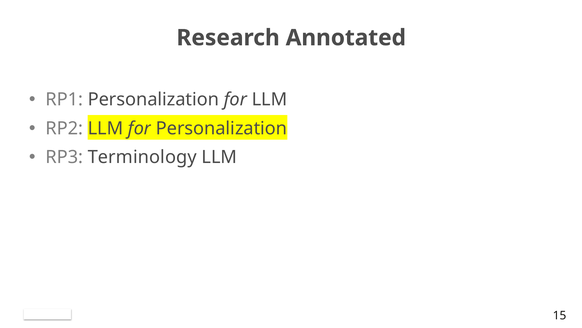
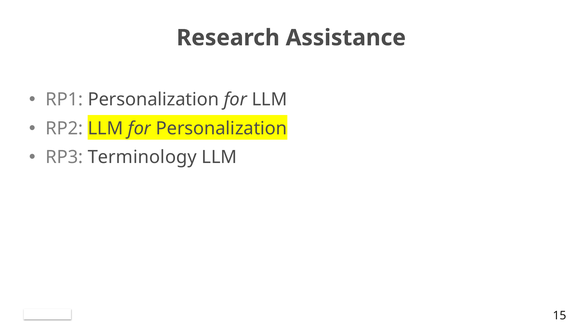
Annotated: Annotated -> Assistance (346, 38)
